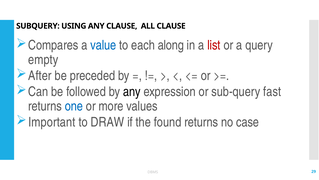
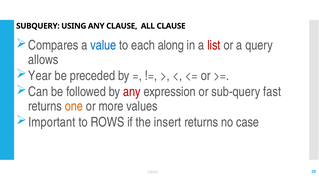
empty: empty -> allows (43, 60)
After: After -> Year (40, 76)
any colour: black -> red (132, 92)
one colour: blue -> orange (74, 106)
DRAW: DRAW -> ROWS (107, 122)
found: found -> insert (168, 122)
